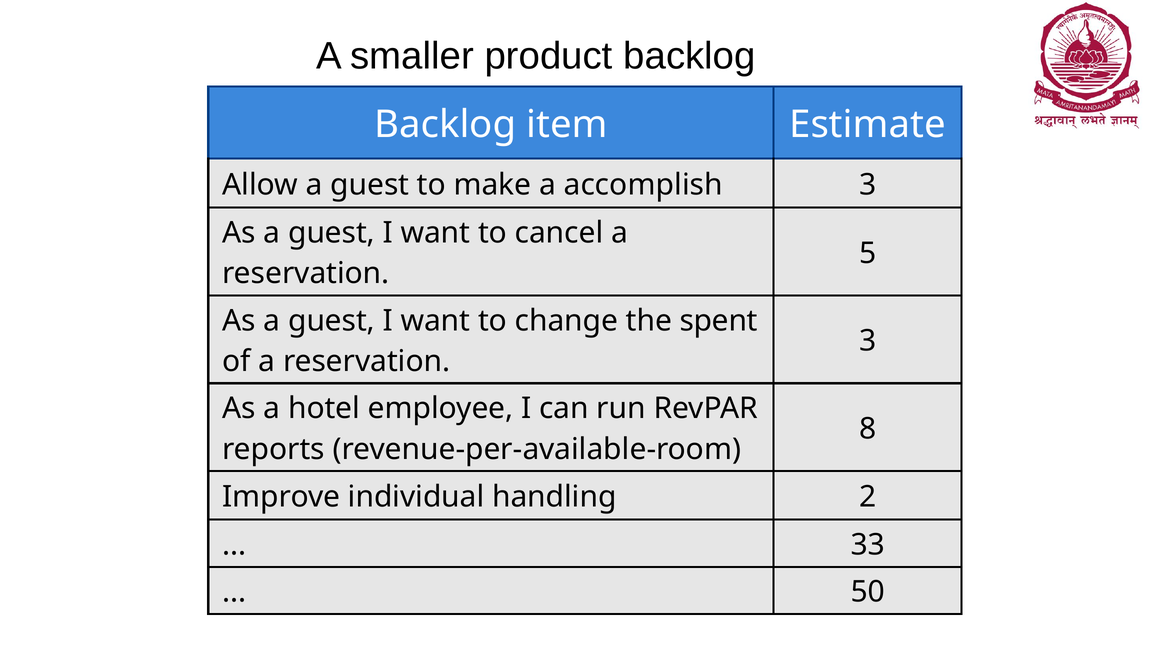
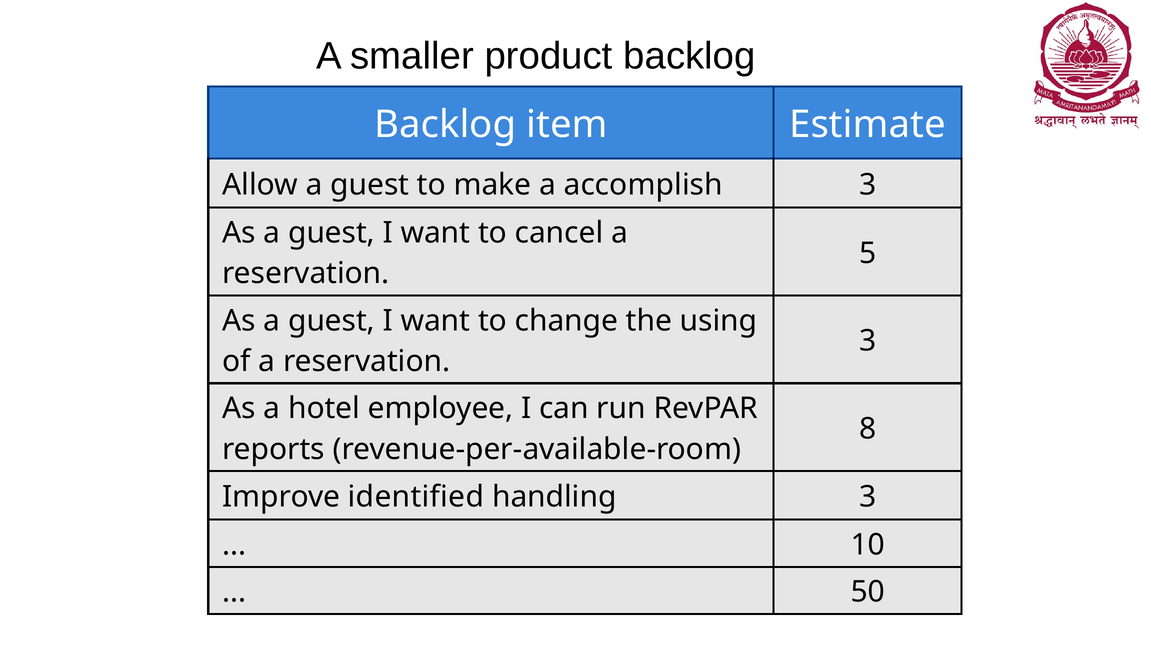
spent: spent -> using (719, 321)
individual: individual -> identified (416, 498)
handling 2: 2 -> 3 (868, 498)
33: 33 -> 10 (868, 545)
